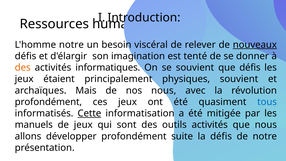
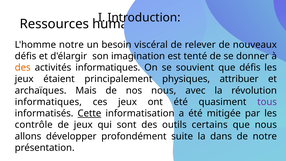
nouveaux underline: present -> none (255, 45)
physiques souvient: souvient -> attribuer (239, 79)
profondément: profondément -> informatiques (48, 102)
tous colour: blue -> purple (267, 102)
manuels: manuels -> contrôle (34, 125)
outils activités: activités -> certains (210, 125)
la défis: défis -> dans (221, 136)
